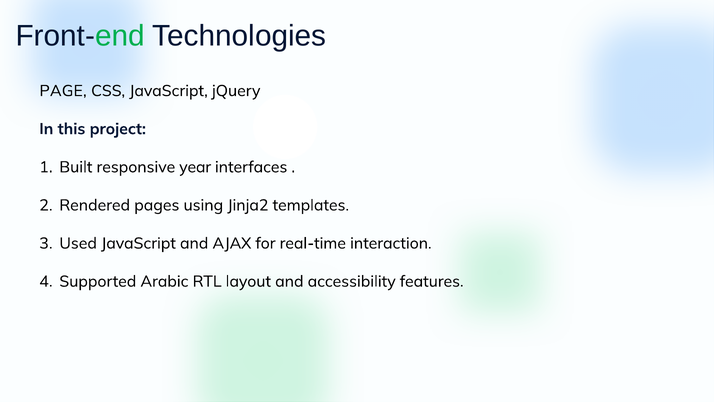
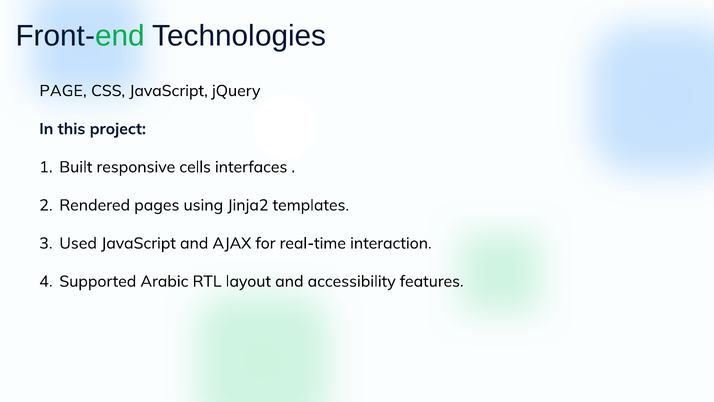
year: year -> cells (195, 167)
